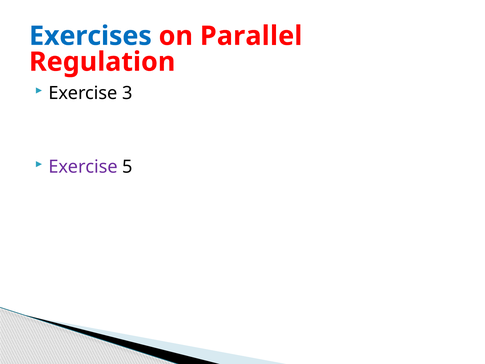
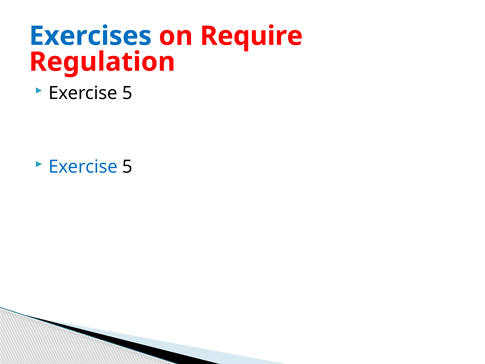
Parallel: Parallel -> Require (251, 36)
3: 3 -> 5 (127, 93)
Exercise colour: purple -> blue (83, 167)
